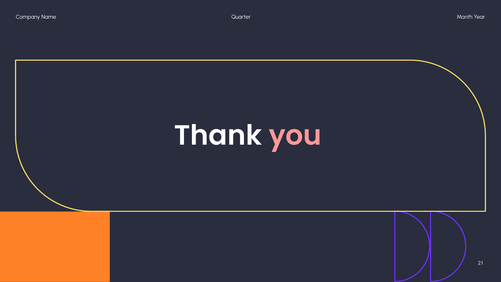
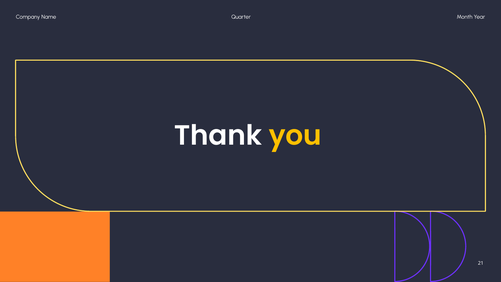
you colour: pink -> yellow (295, 135)
